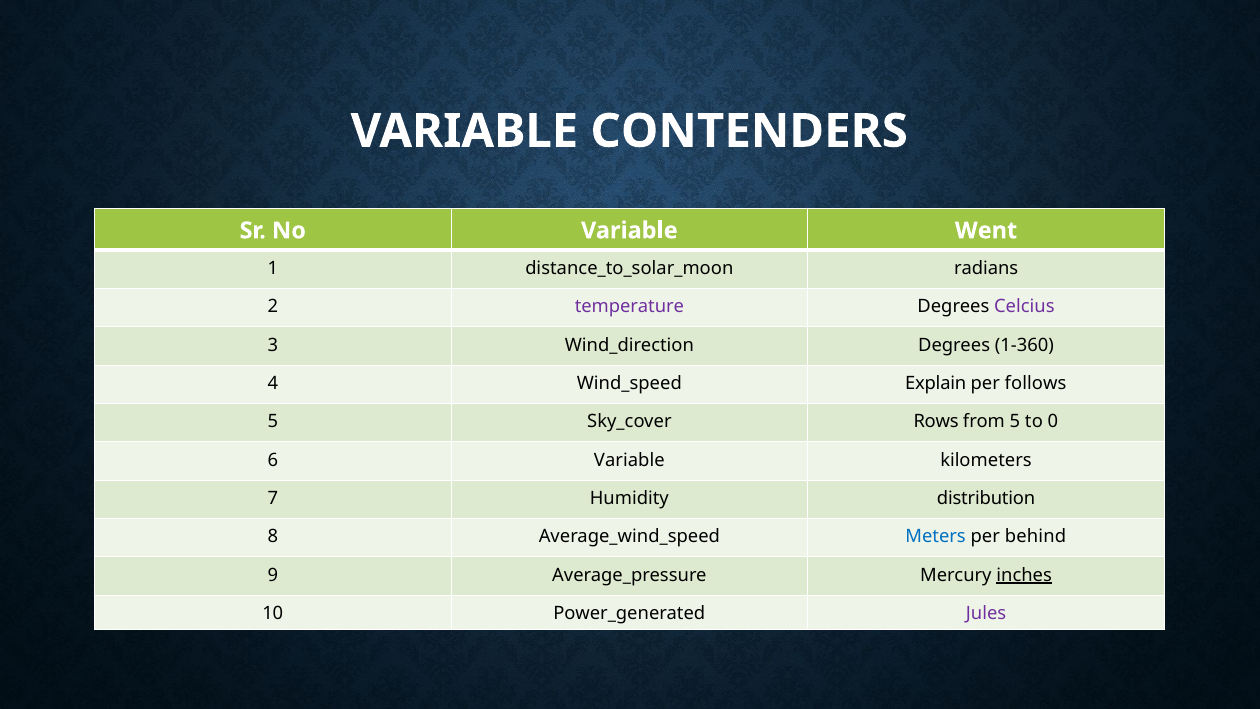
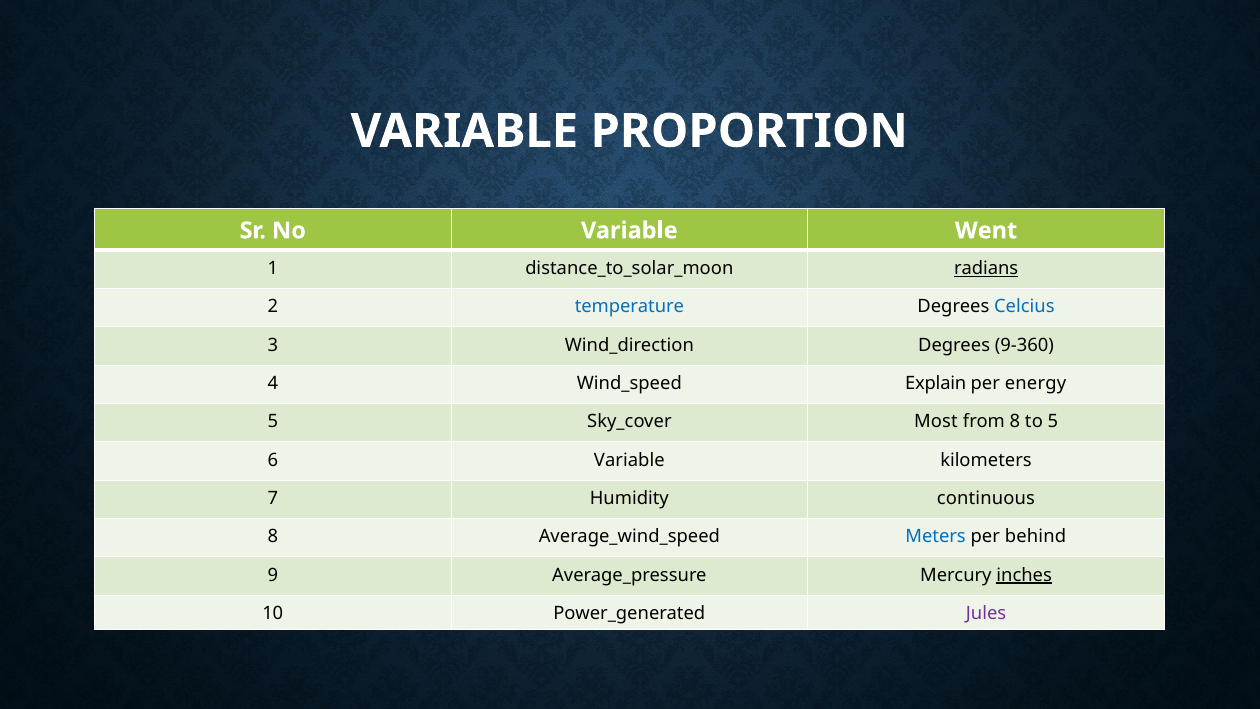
CONTENDERS: CONTENDERS -> PROPORTION (749, 131)
radians underline: none -> present (986, 268)
temperature colour: purple -> blue (629, 307)
Celcius colour: purple -> blue (1024, 307)
1-360: 1-360 -> 9-360 (1024, 345)
follows: follows -> energy (1036, 383)
Rows: Rows -> Most (936, 422)
from 5: 5 -> 8 (1015, 422)
to 0: 0 -> 5 (1053, 422)
distribution: distribution -> continuous (986, 498)
